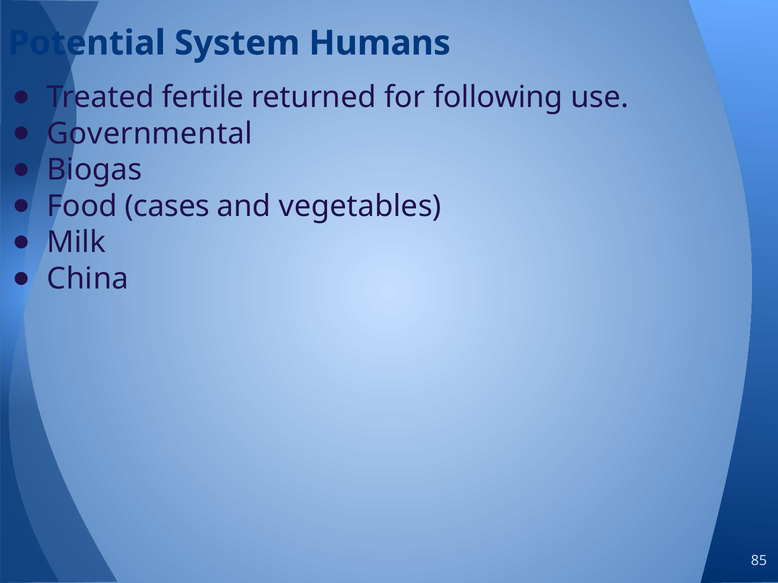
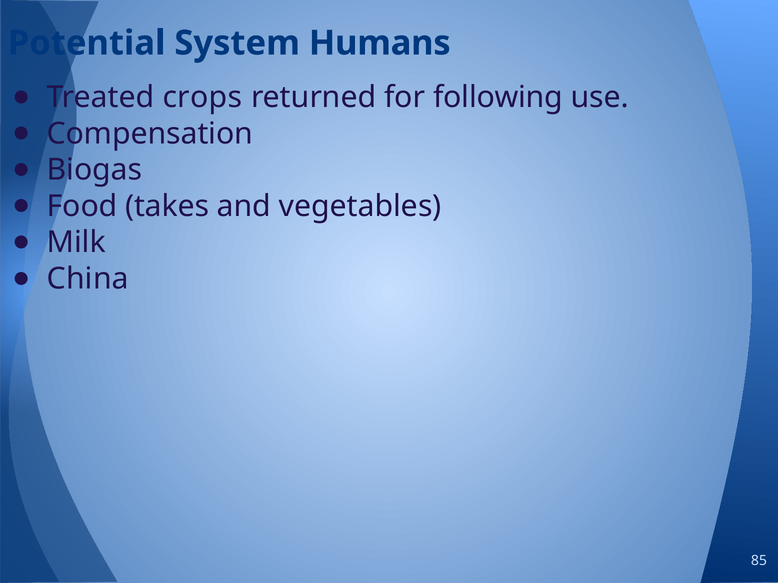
fertile: fertile -> crops (202, 97)
Governmental: Governmental -> Compensation (150, 134)
cases: cases -> takes (167, 206)
